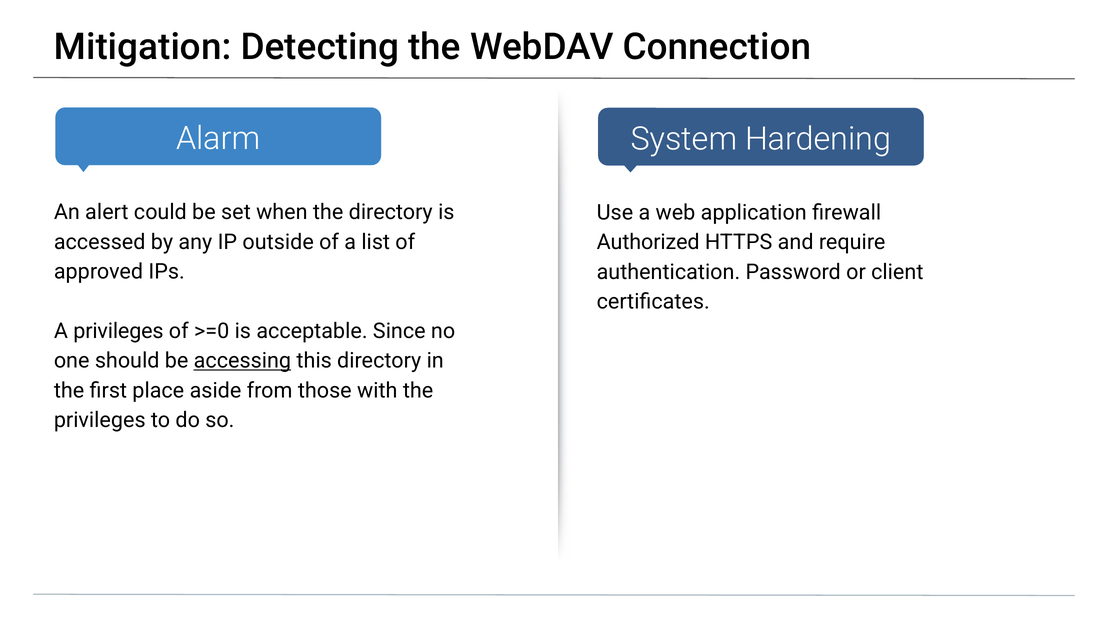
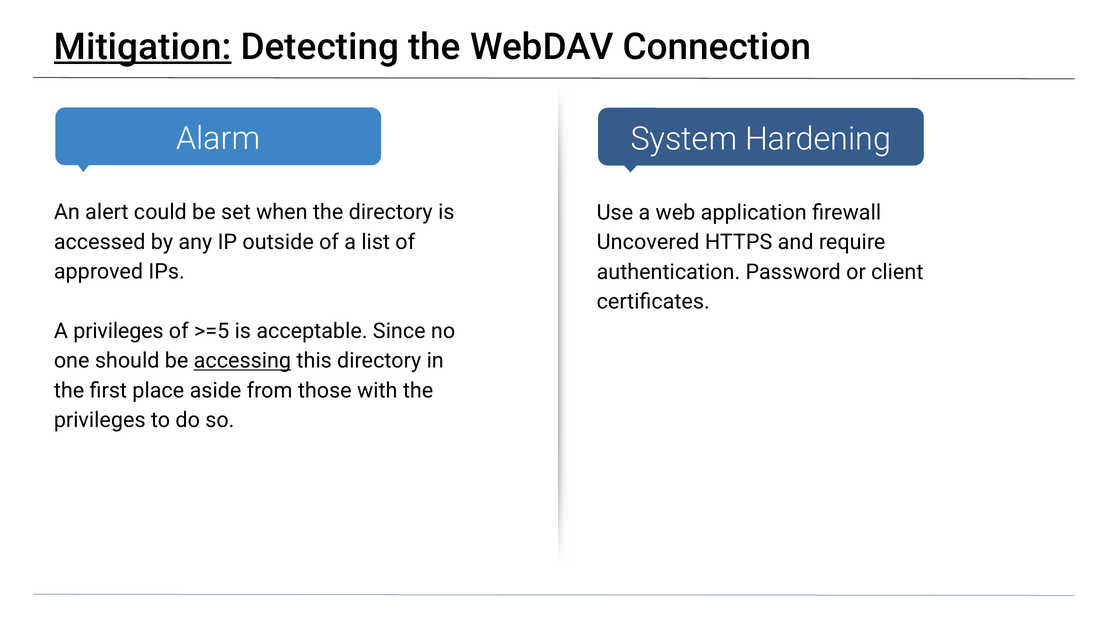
Mitigation underline: none -> present (143, 47)
Authorized: Authorized -> Uncovered (648, 242)
>=0: >=0 -> >=5 (212, 331)
